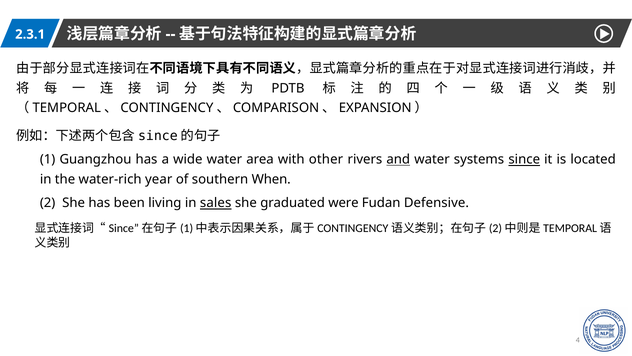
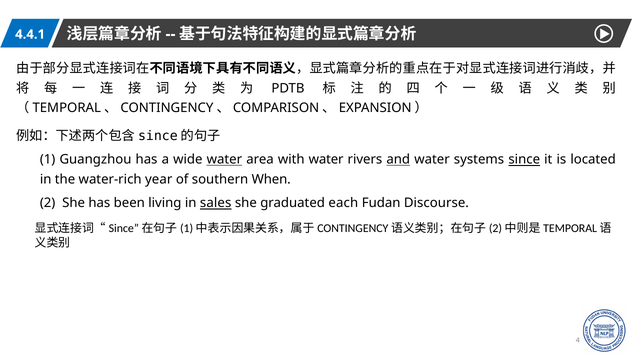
2.3.1: 2.3.1 -> 4.4.1 (30, 34)
water underline: none -> present (224, 159)
with other: other -> water (326, 159)
were: were -> each (343, 203)
Defensive: Defensive -> Discourse (436, 203)
